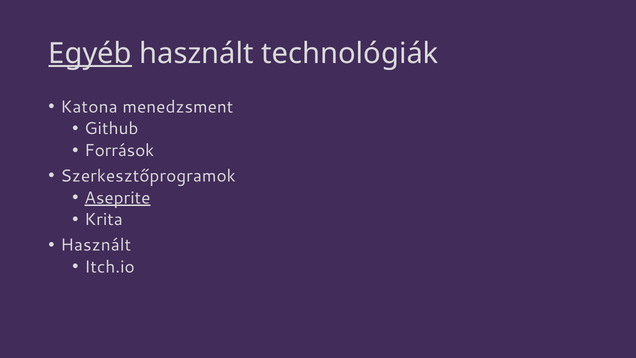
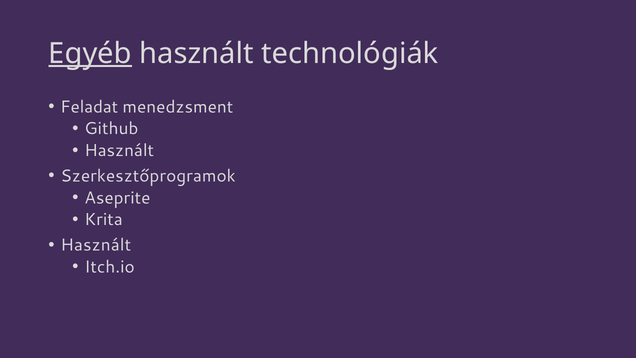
Katona: Katona -> Feladat (89, 107)
Források: Források -> Használt (119, 151)
Aseprite underline: present -> none (117, 198)
